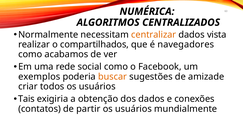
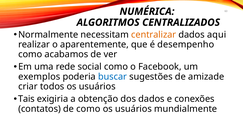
vista: vista -> aqui (217, 35)
compartilhados: compartilhados -> aparentemente (94, 44)
navegadores: navegadores -> desempenho (186, 44)
buscar colour: orange -> blue (112, 76)
de partir: partir -> como (88, 109)
